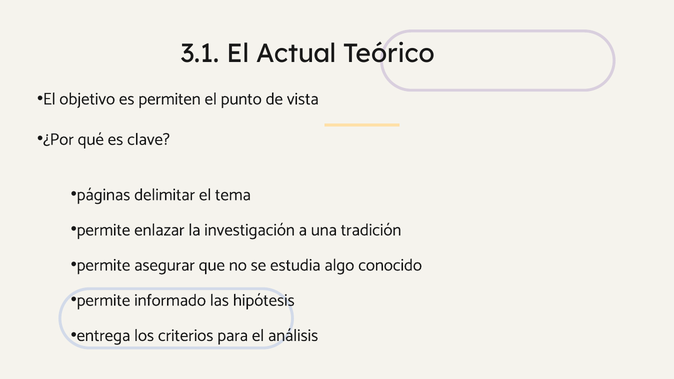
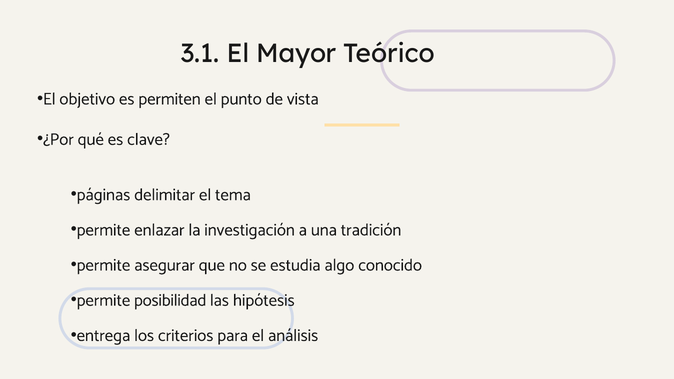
Actual: Actual -> Mayor (296, 53)
informado: informado -> posibilidad (170, 300)
